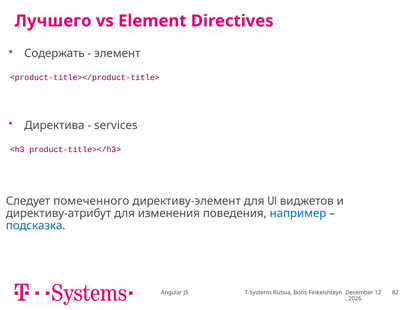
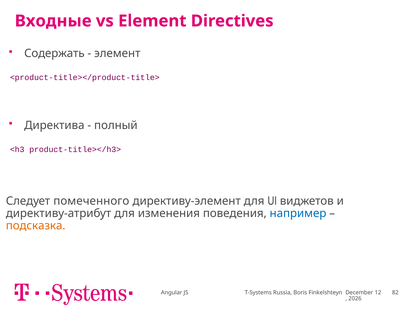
Лучшего: Лучшего -> Входные (53, 21)
services: services -> полный (116, 125)
подсказка colour: blue -> orange (36, 226)
